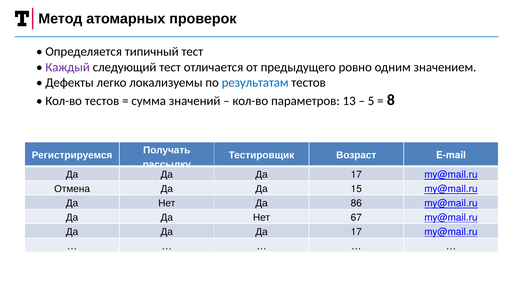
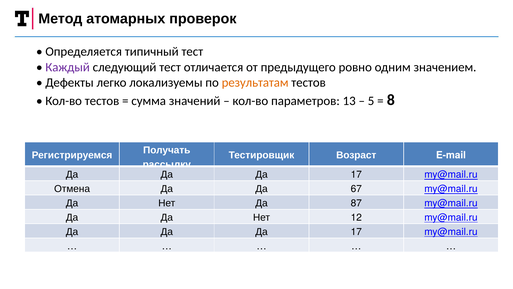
результатам colour: blue -> orange (255, 82)
15: 15 -> 67 (356, 189)
86: 86 -> 87 (356, 203)
67: 67 -> 12 (356, 217)
